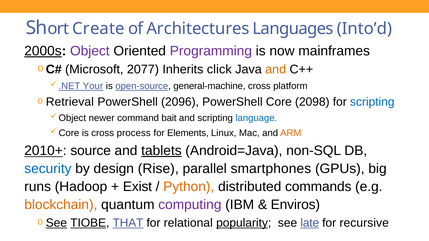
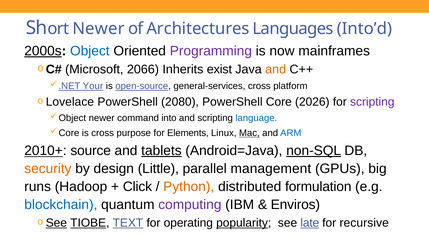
Create: Create -> Newer (99, 29)
Object colour: purple -> blue (90, 51)
2077: 2077 -> 2066 (143, 70)
click: click -> exist (219, 70)
general-machine: general-machine -> general-services (209, 86)
Retrieval: Retrieval -> Lovelace (70, 102)
2096: 2096 -> 2080 (180, 102)
2098: 2098 -> 2026 (312, 102)
scripting colour: blue -> purple (372, 102)
bait: bait -> into (169, 118)
process: process -> purpose (134, 133)
Mac underline: none -> present (249, 133)
ARM colour: orange -> blue (291, 133)
non-SQL underline: none -> present (314, 151)
security colour: blue -> orange (48, 169)
Rise: Rise -> Little (158, 169)
smartphones: smartphones -> management (271, 169)
Exist: Exist -> Click (137, 187)
commands: commands -> formulation (318, 187)
blockchain colour: orange -> blue (61, 205)
THAT: THAT -> TEXT (128, 223)
relational: relational -> operating (188, 223)
